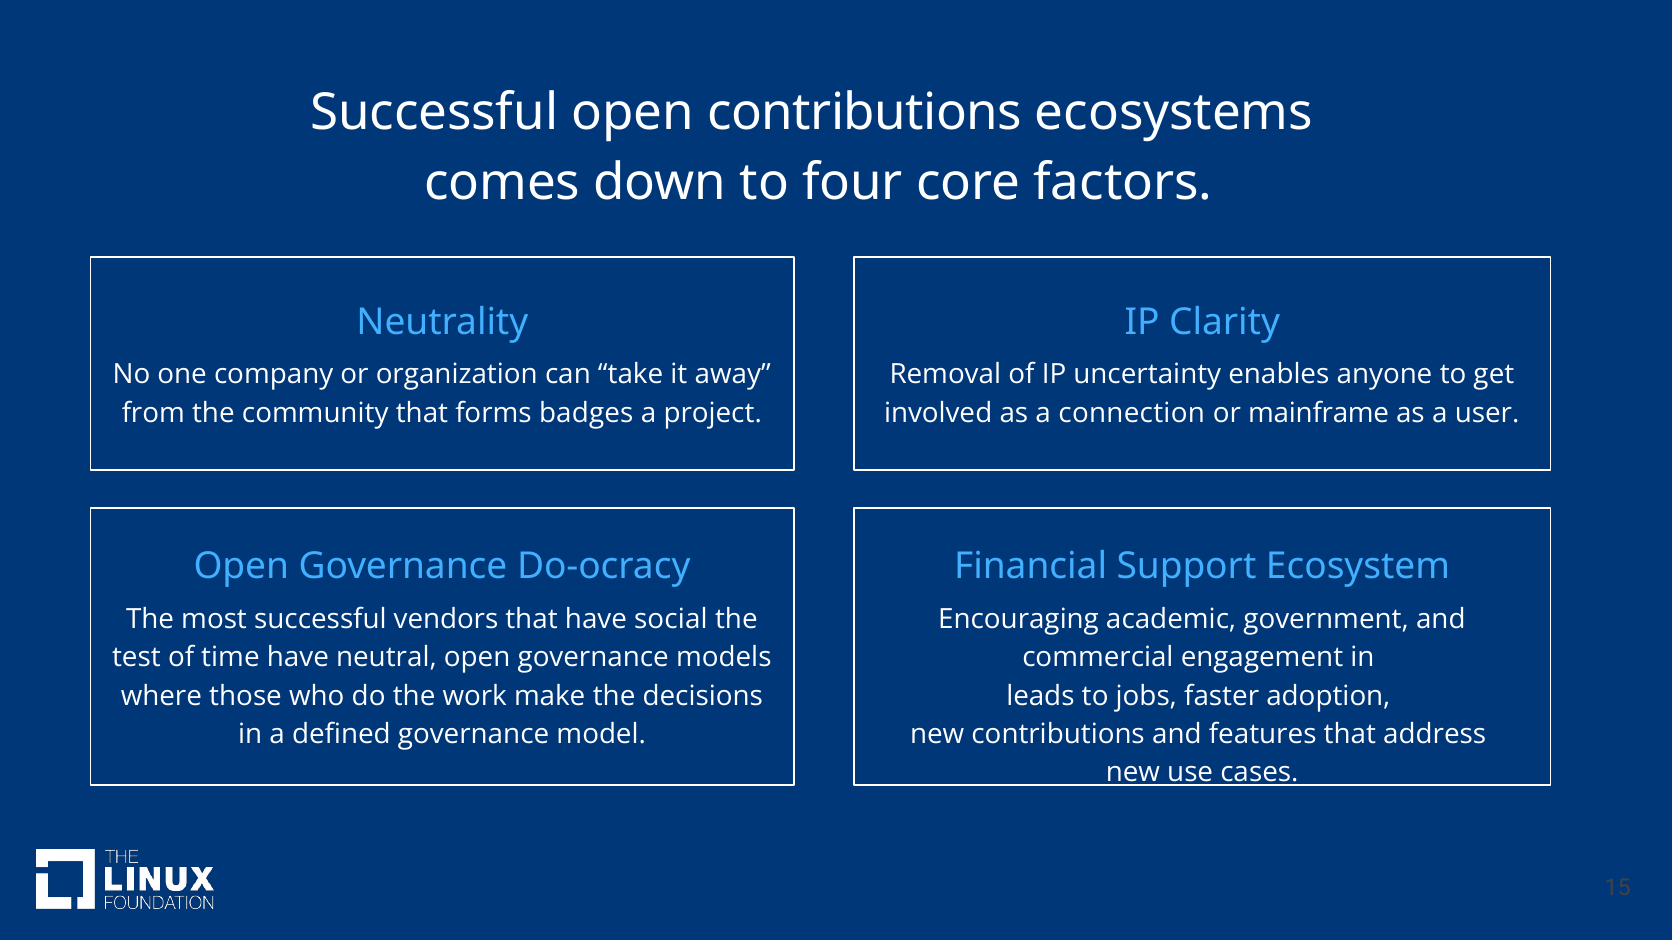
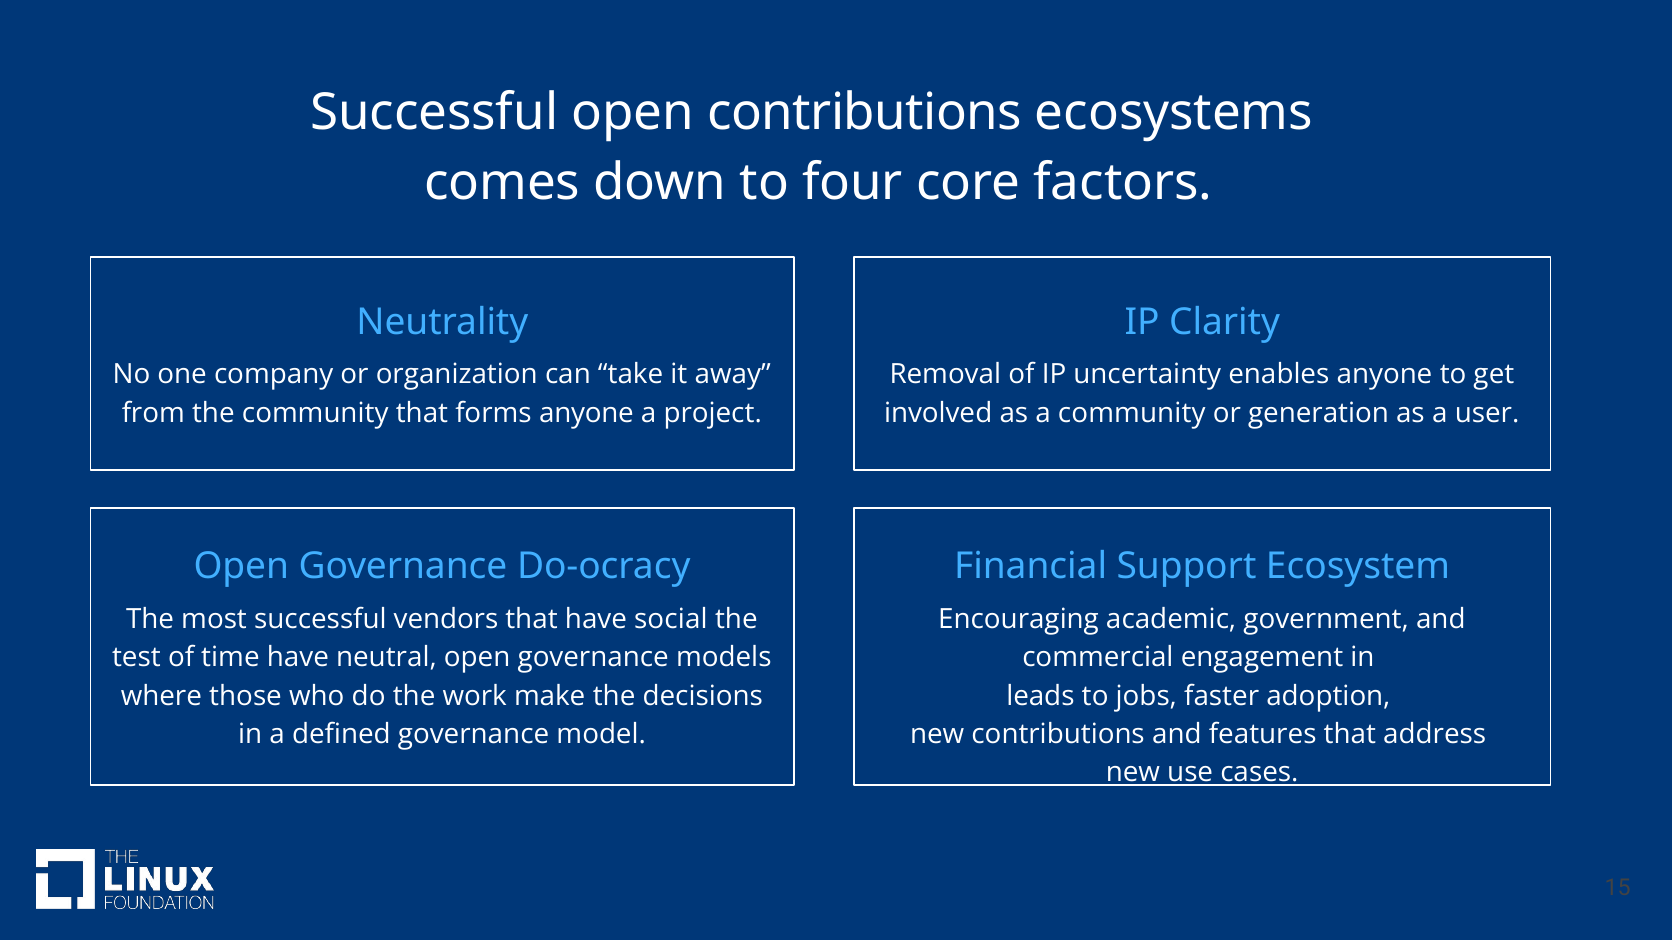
forms badges: badges -> anyone (586, 413)
a connection: connection -> community (1132, 413)
mainframe: mainframe -> generation (1319, 413)
